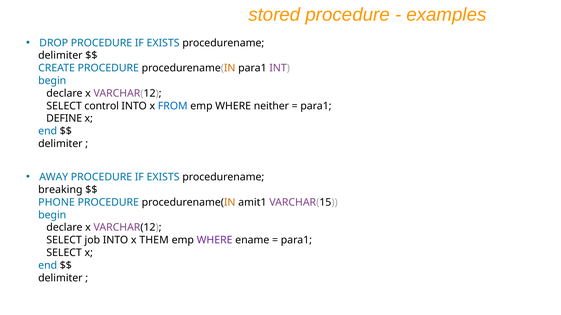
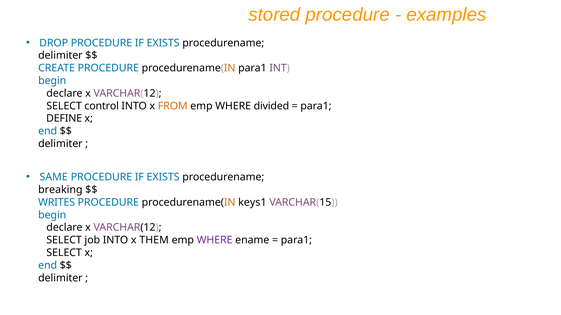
FROM colour: blue -> orange (173, 106)
neither: neither -> divided (271, 106)
AWAY: AWAY -> SAME (54, 177)
PHONE: PHONE -> WRITES (57, 203)
amit1: amit1 -> keys1 (252, 203)
